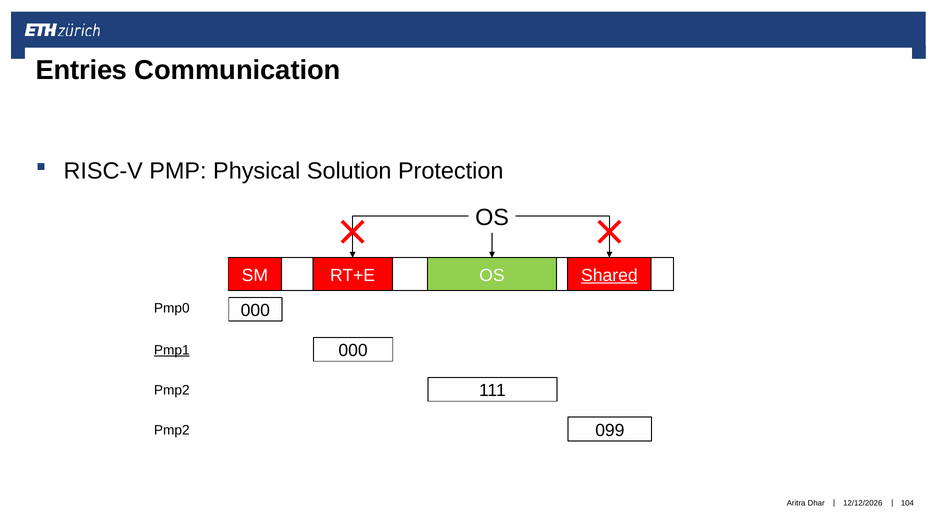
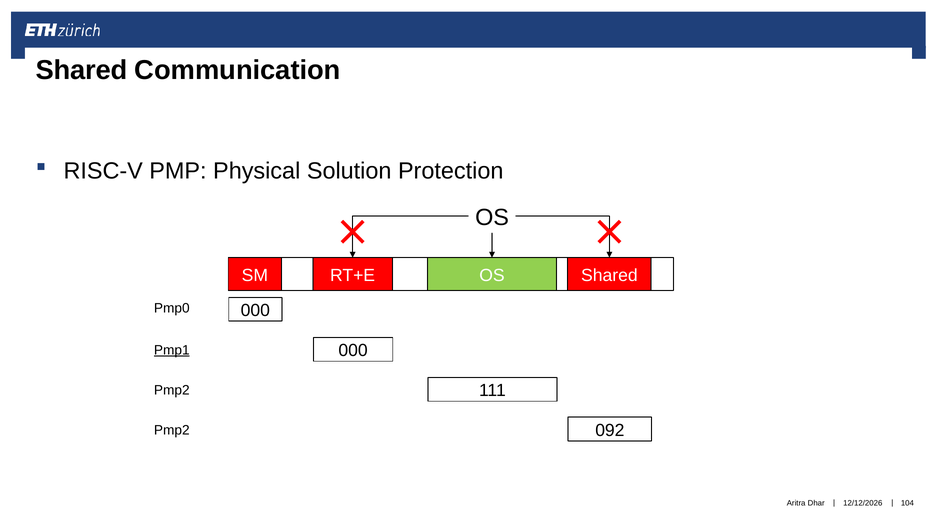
Entries: Entries -> Shared (82, 70)
Shared underline: present -> none (609, 276)
099: 099 -> 092 (610, 430)
